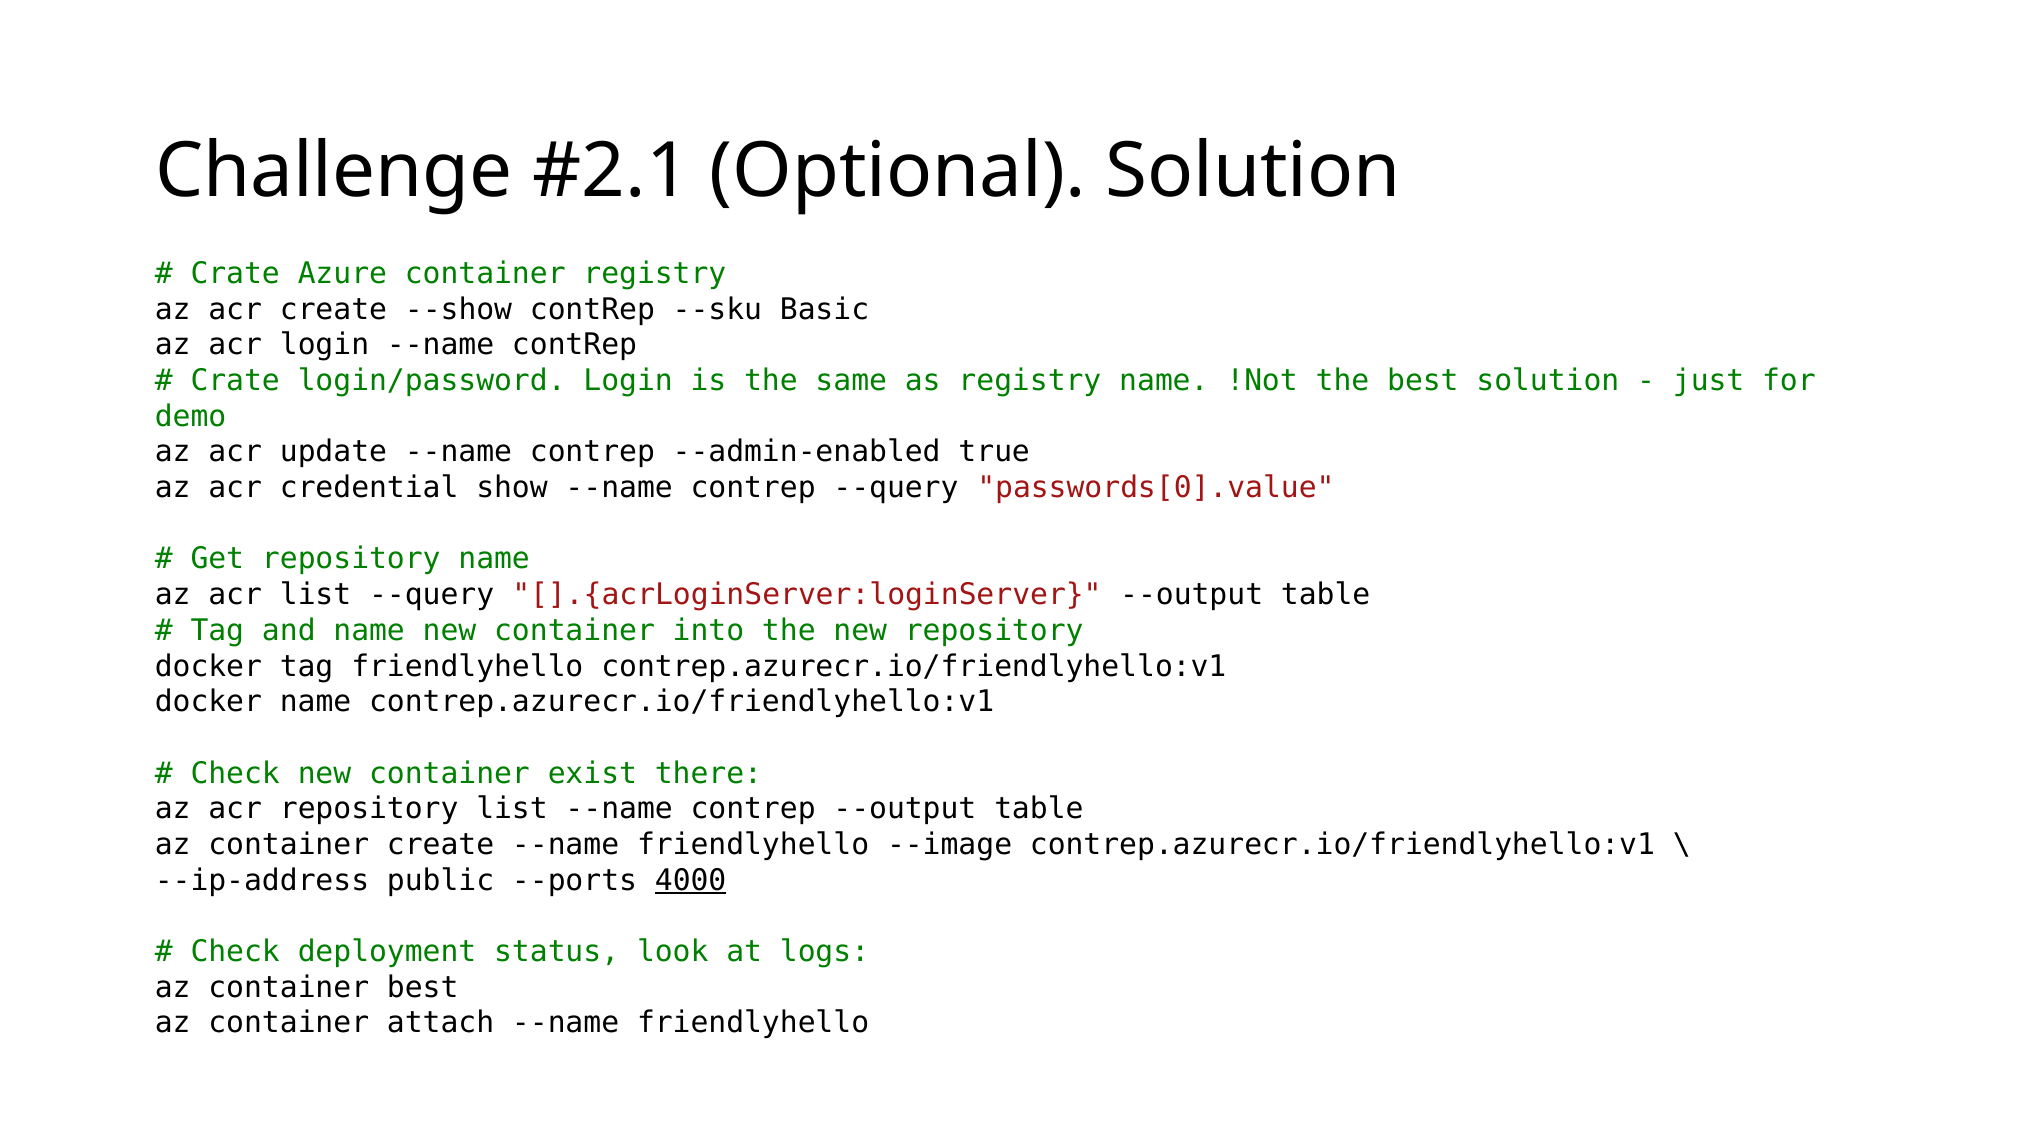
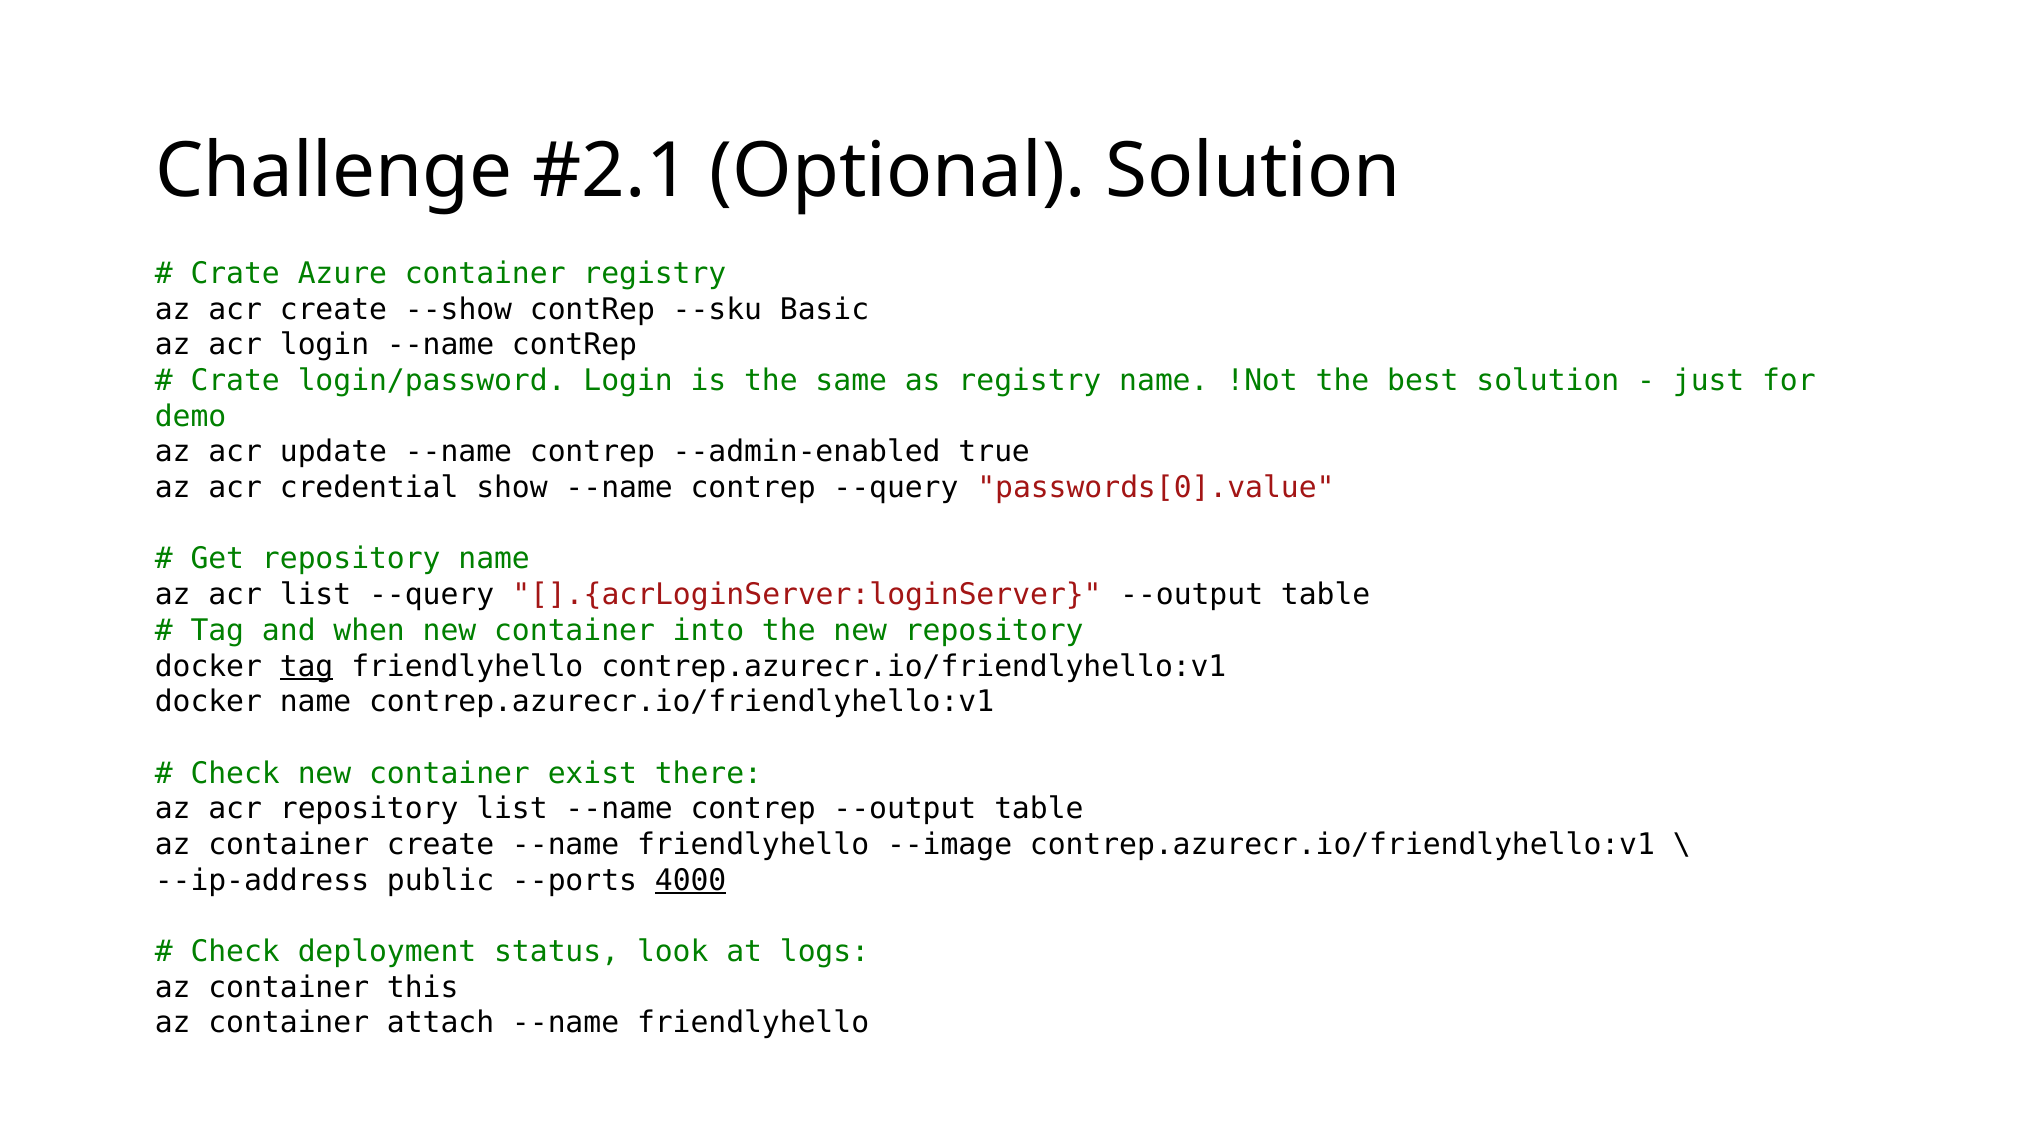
and name: name -> when (369, 630)
tag underline: none -> present (307, 666)
container best: best -> this (423, 987)
